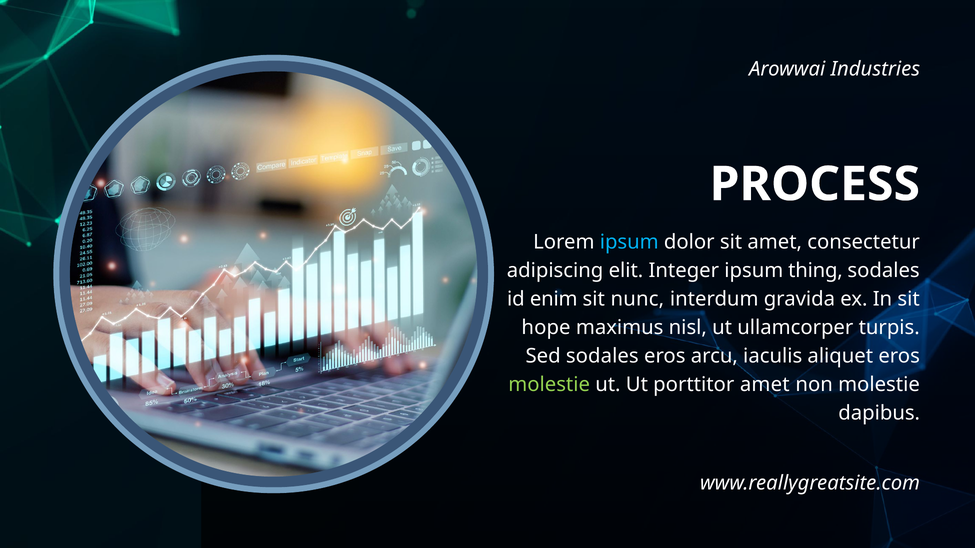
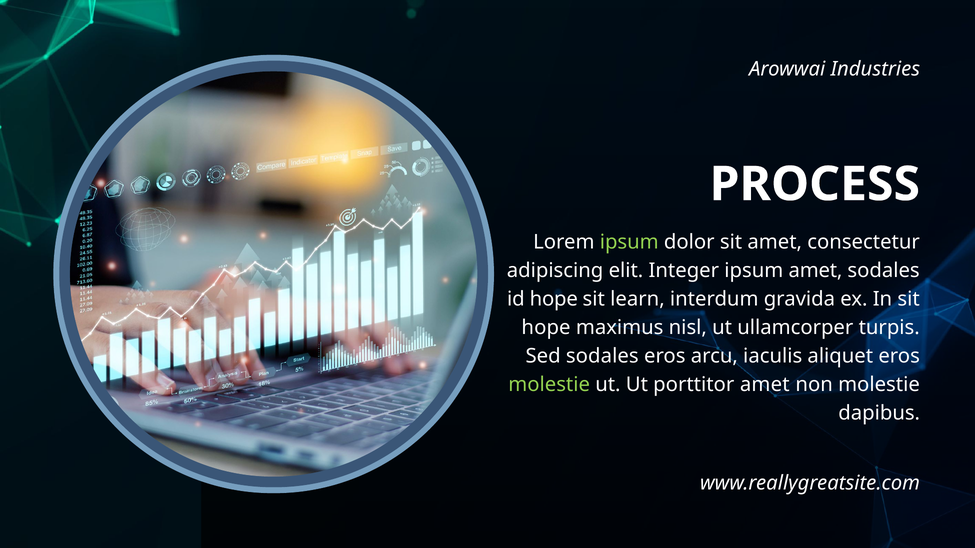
ipsum colour: light blue -> light green (629, 242)
ipsum thing: thing -> amet (815, 271)
id enim: enim -> hope (554, 299)
nunc: nunc -> learn (637, 299)
